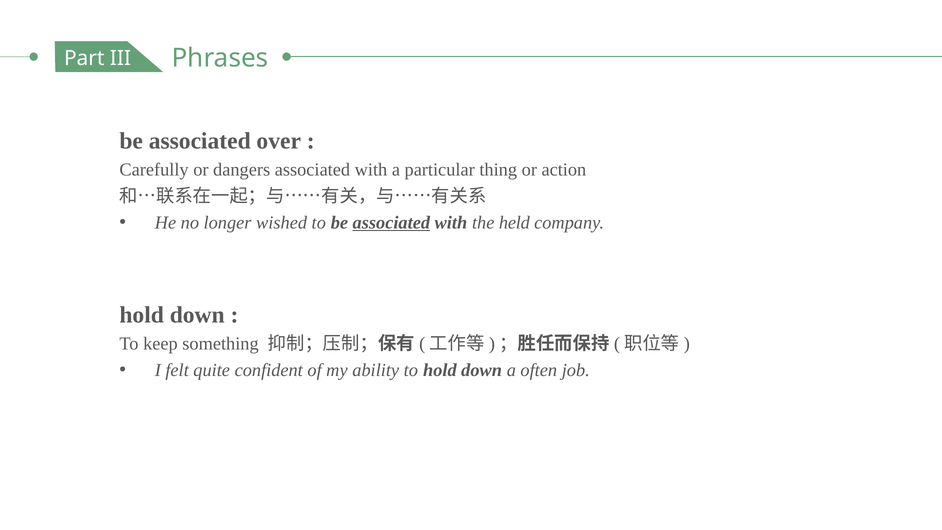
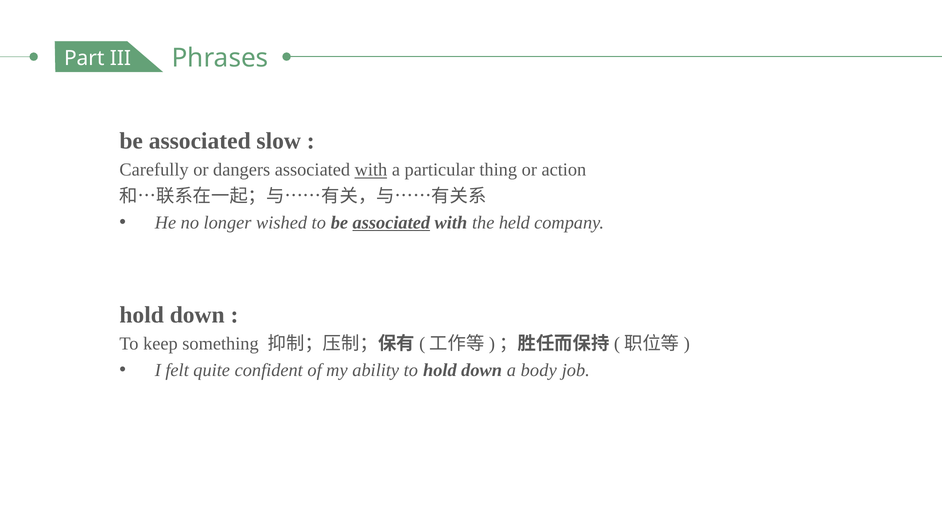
over: over -> slow (279, 141)
with underline: none -> present (371, 170)
often: often -> body (539, 370)
